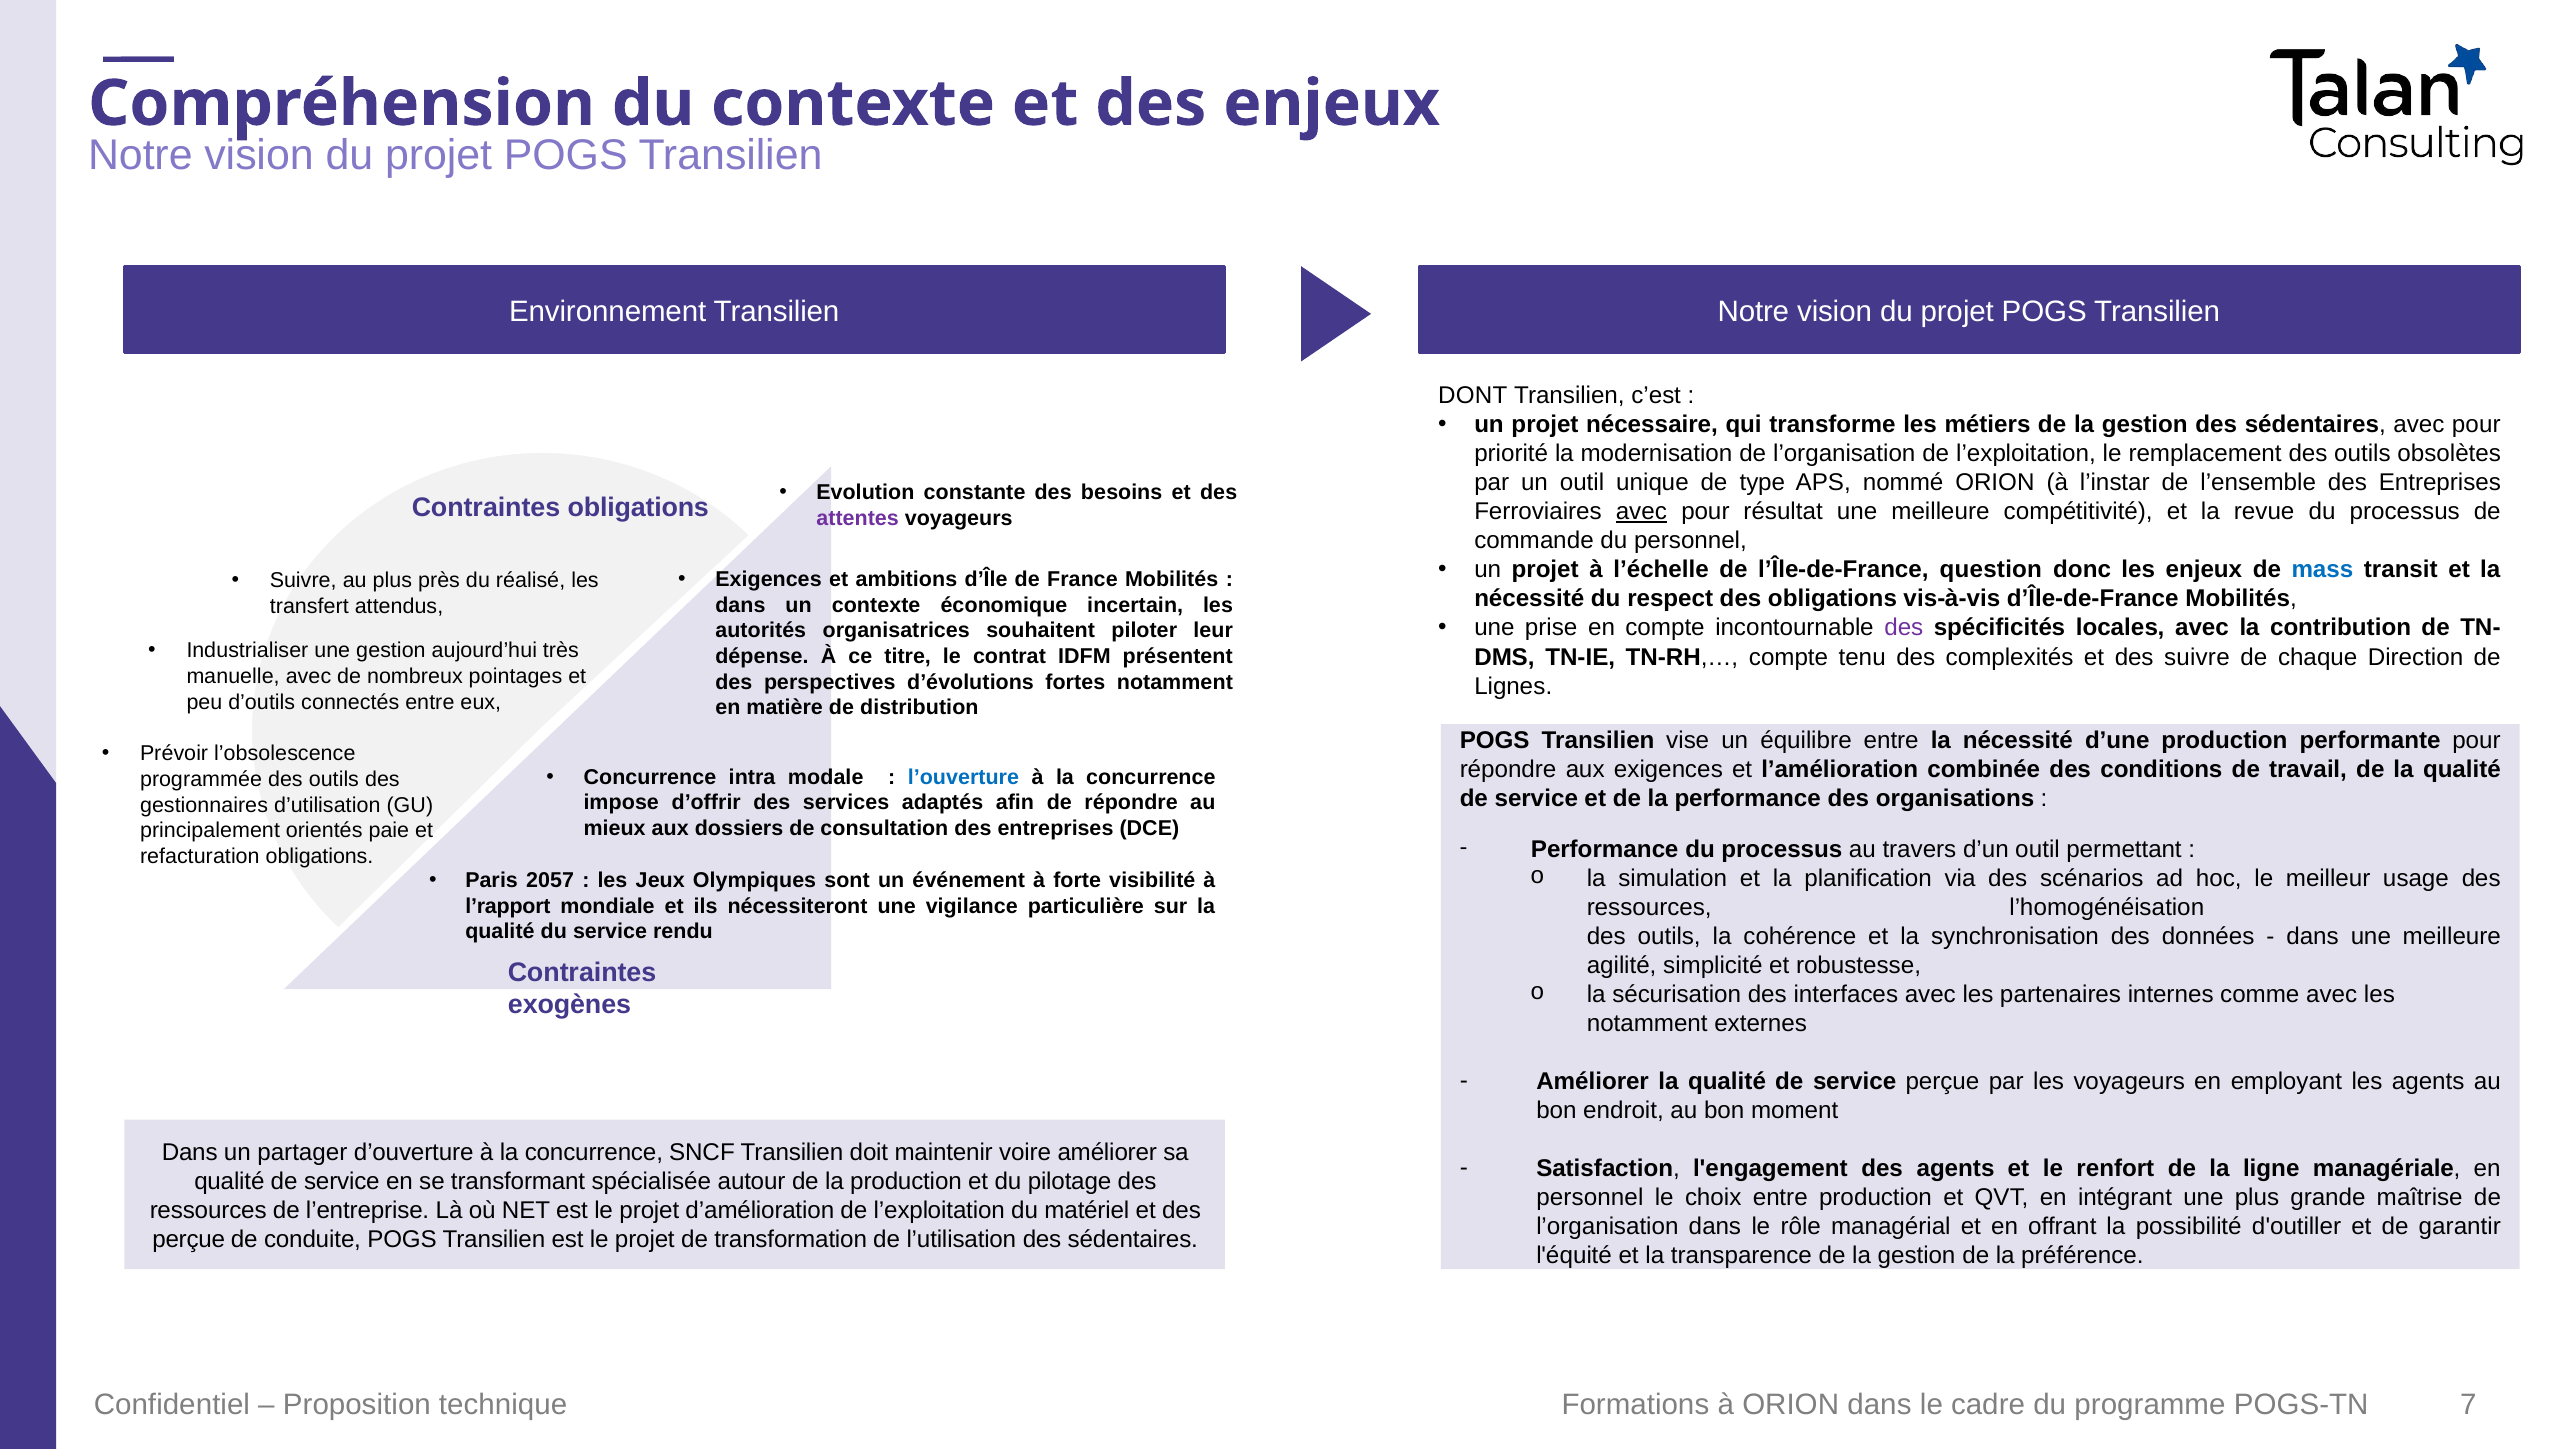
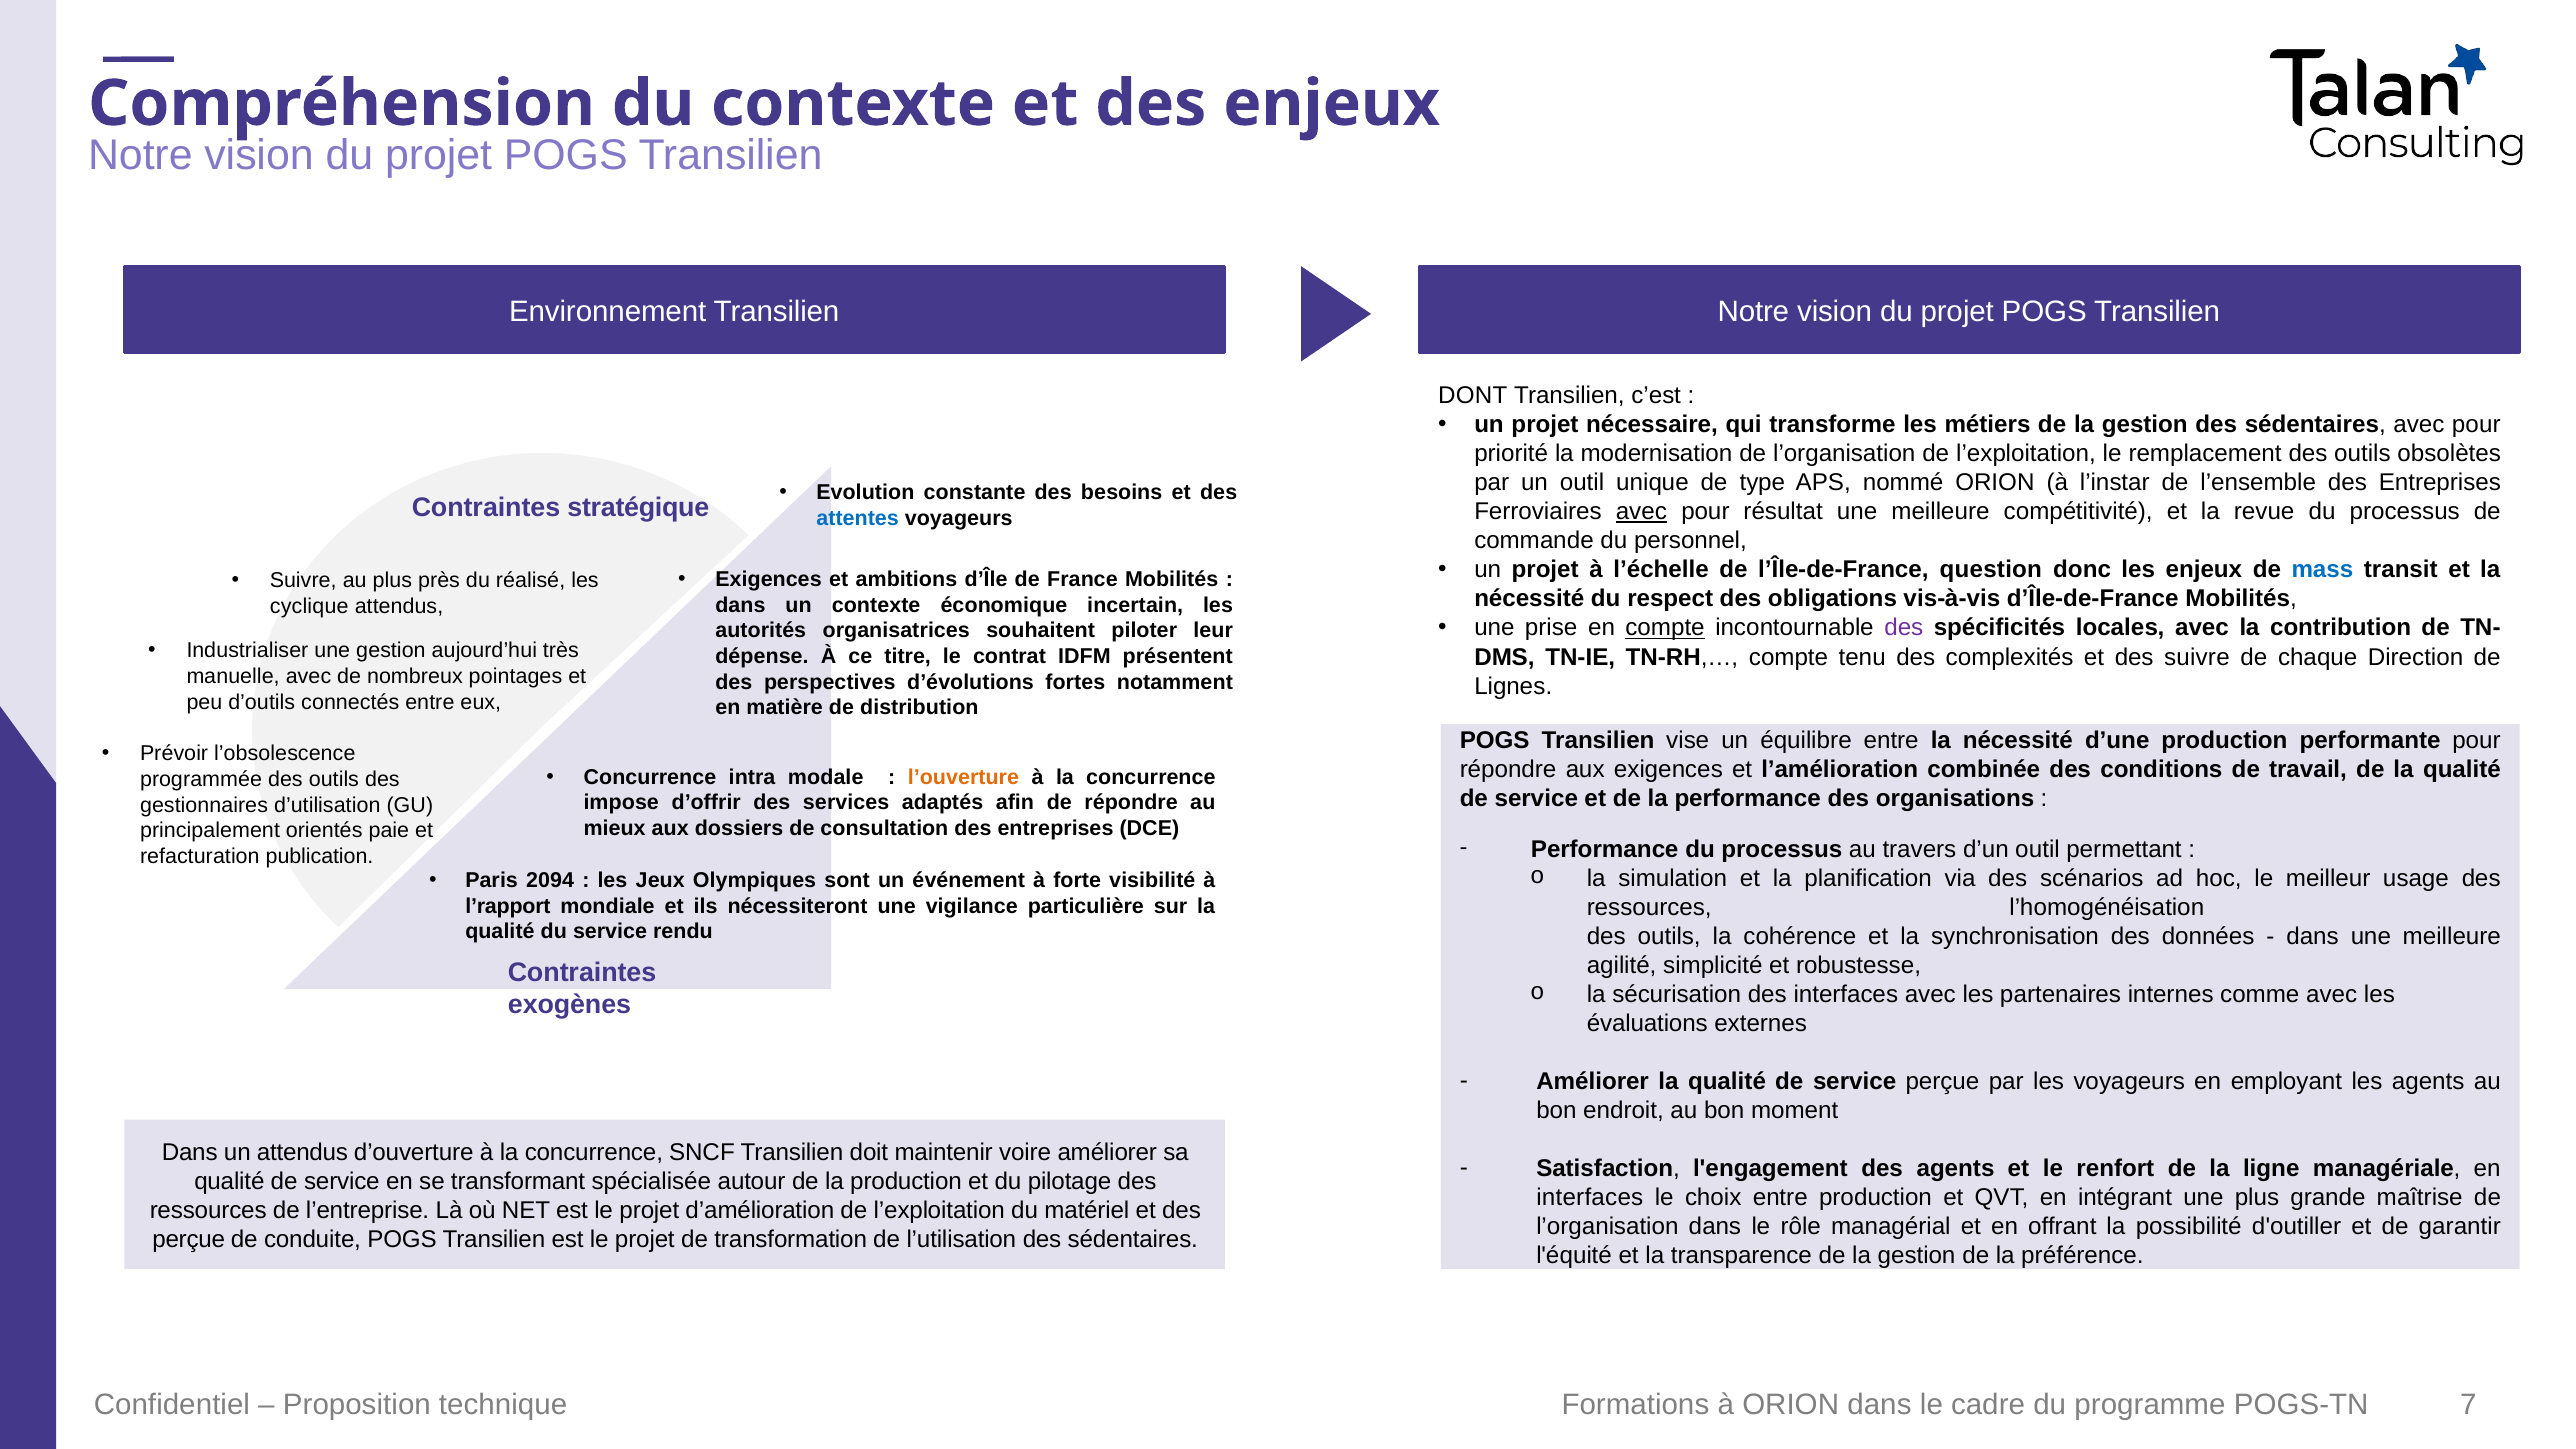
Contraintes obligations: obligations -> stratégique (638, 507)
attentes colour: purple -> blue (858, 519)
transfert: transfert -> cyclique (309, 607)
compte underline: none -> present (1665, 628)
l’ouverture colour: blue -> orange (963, 777)
refacturation obligations: obligations -> publication (320, 857)
2057: 2057 -> 2094 (550, 880)
notamment: notamment -> évaluations (1647, 1024)
un partager: partager -> attendus (302, 1153)
personnel: personnel -> interfaces (1590, 1198)
